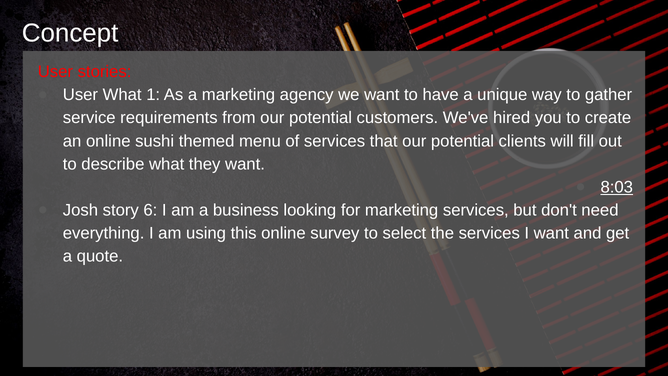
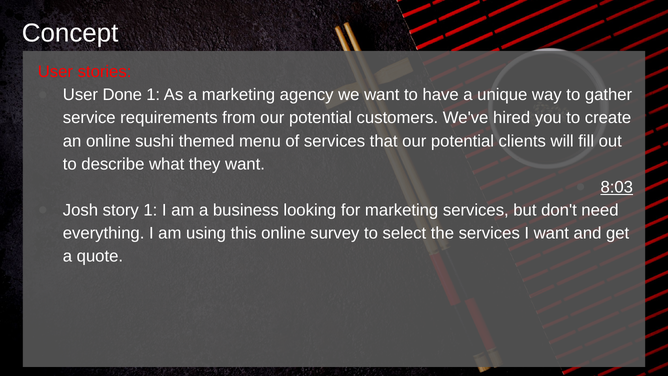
User What: What -> Done (122, 95)
story 6: 6 -> 1 (150, 210)
